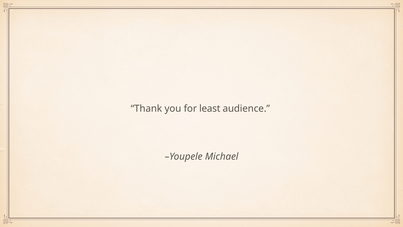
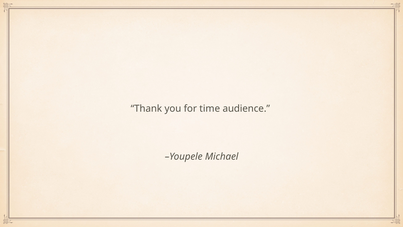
least: least -> time (210, 109)
